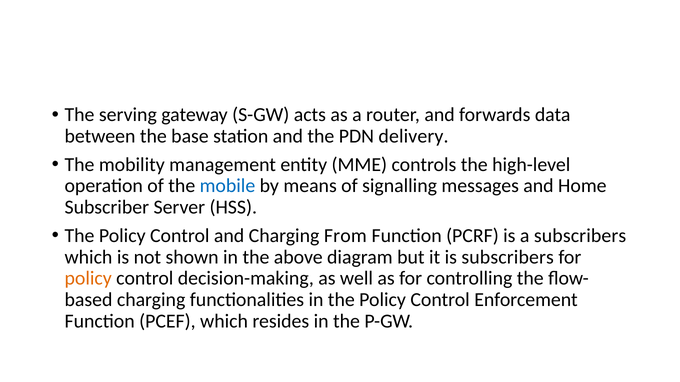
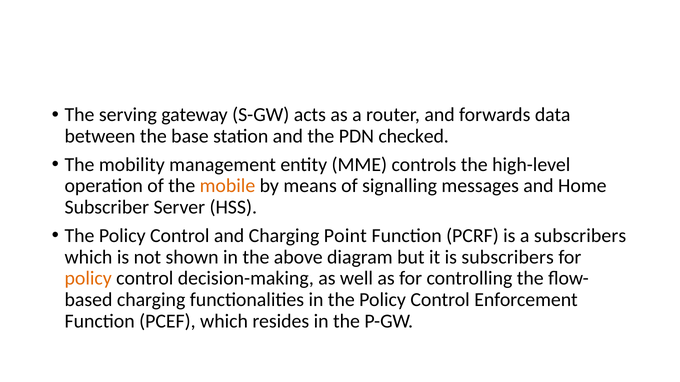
delivery: delivery -> checked (414, 136)
mobile colour: blue -> orange (227, 186)
From: From -> Point (345, 236)
